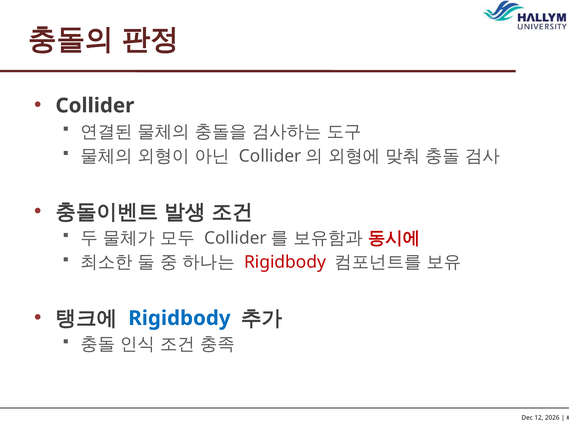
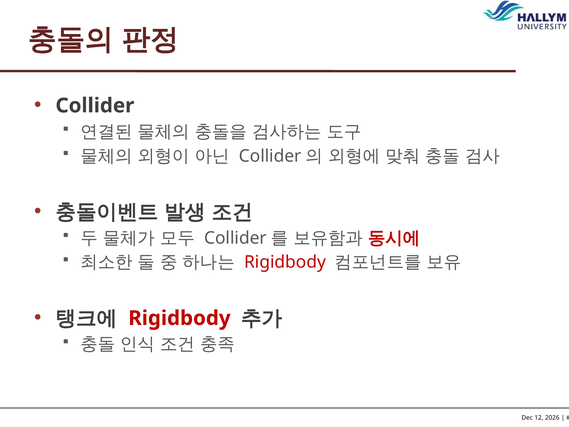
Rigidbody colour: blue -> red (179, 318)
